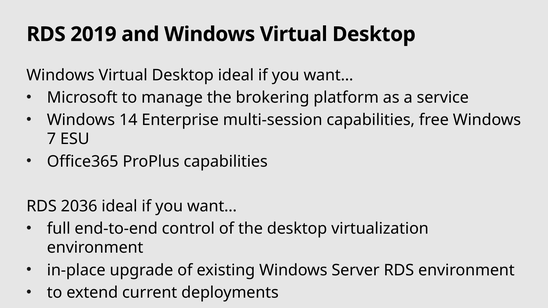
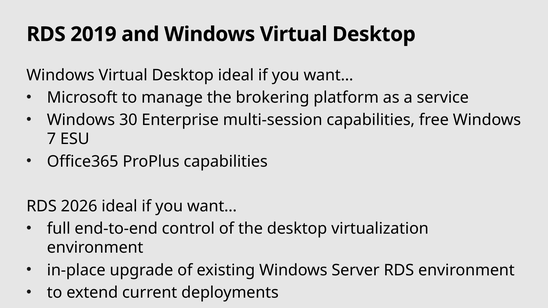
14: 14 -> 30 (128, 120)
2036: 2036 -> 2026 (79, 206)
